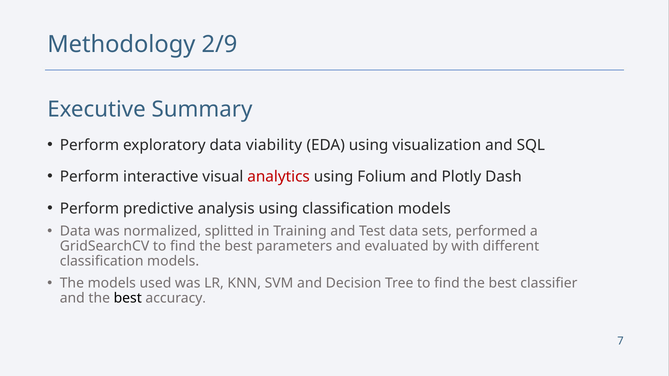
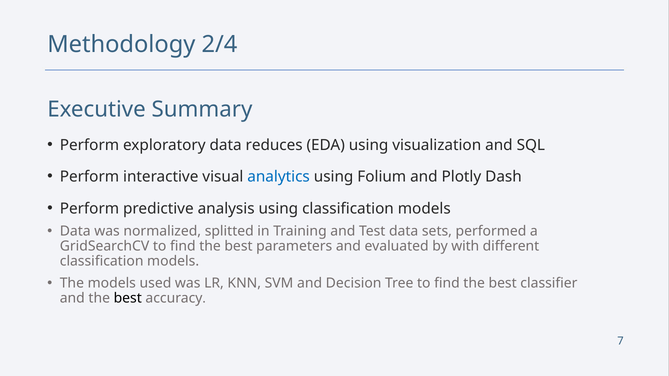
2/9: 2/9 -> 2/4 (219, 45)
viability: viability -> reduces (274, 145)
analytics colour: red -> blue (279, 177)
